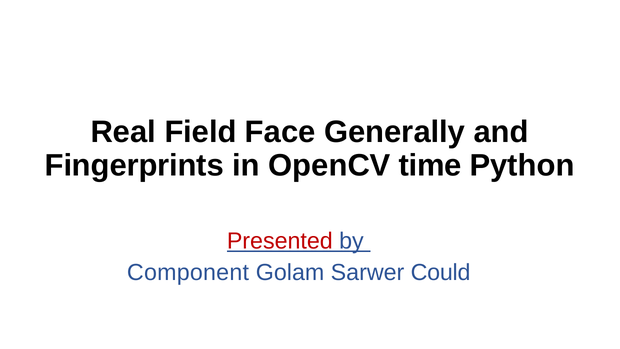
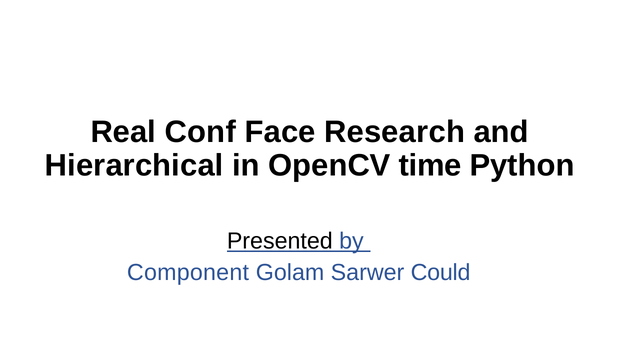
Field: Field -> Conf (200, 132)
Generally: Generally -> Research (394, 132)
Fingerprints: Fingerprints -> Hierarchical (134, 165)
Presented colour: red -> black (280, 241)
